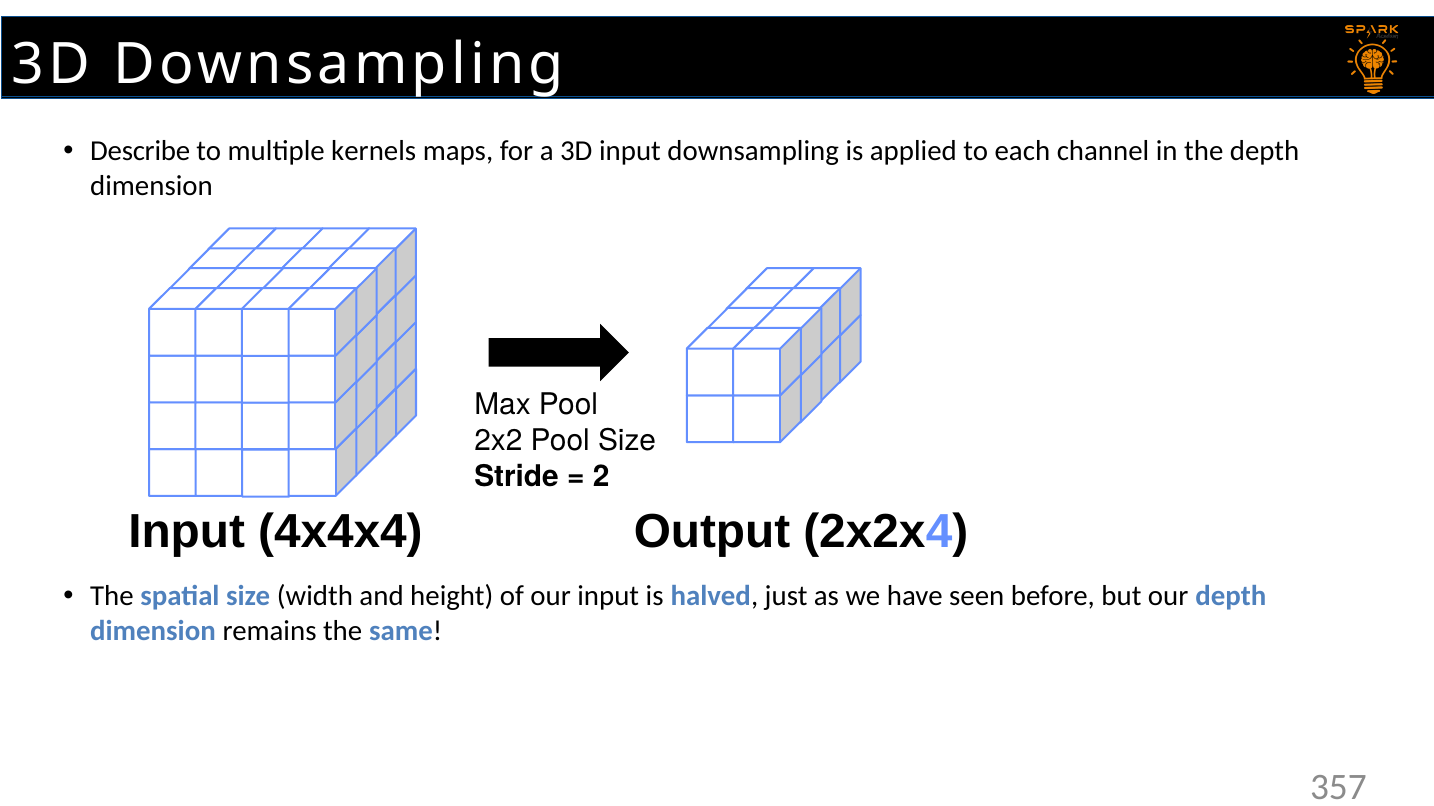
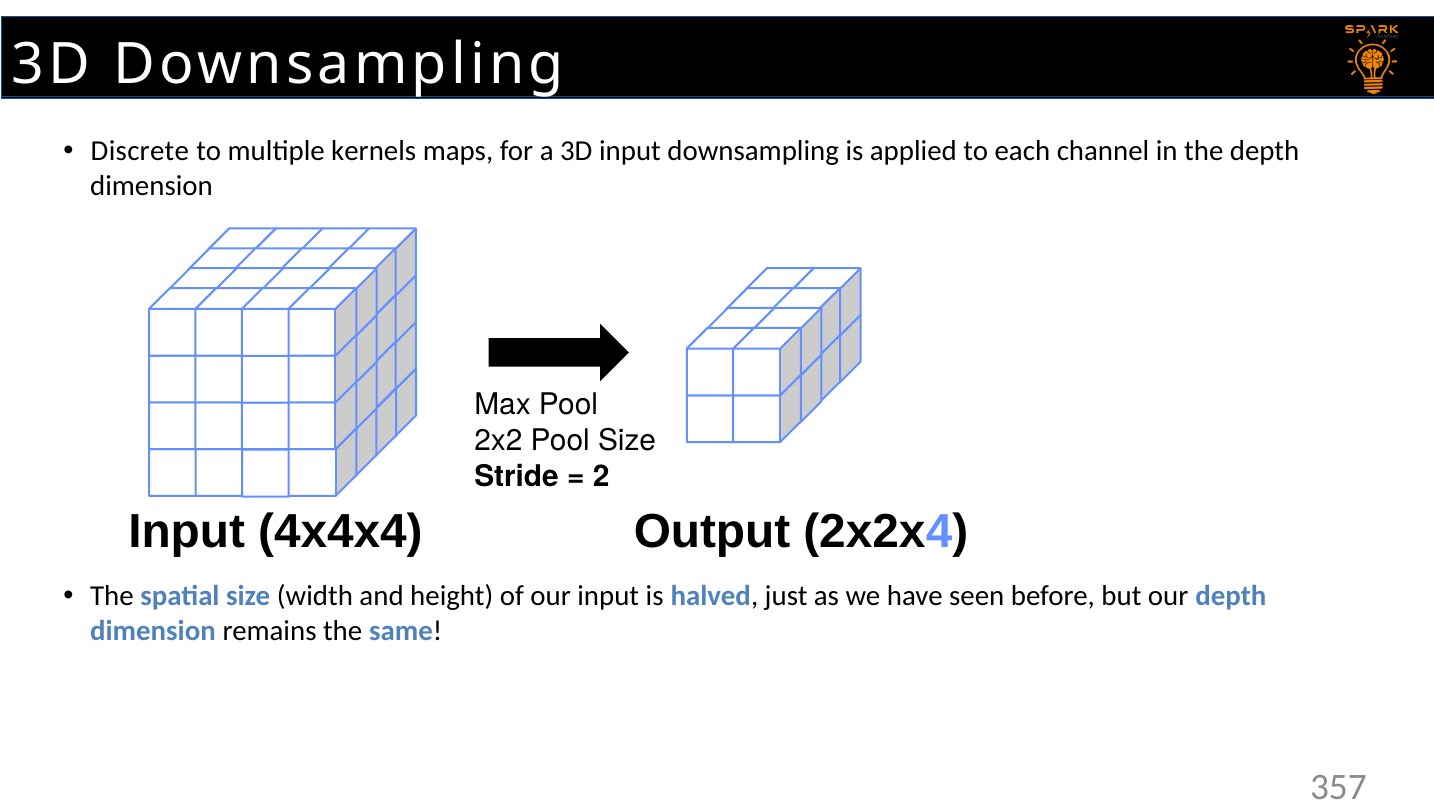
Describe: Describe -> Discrete (140, 151)
